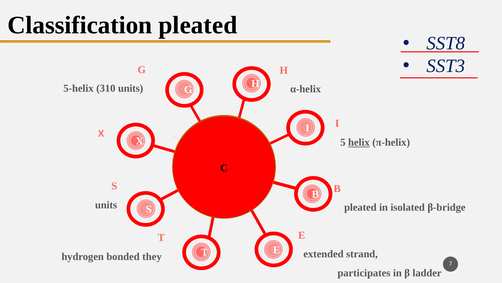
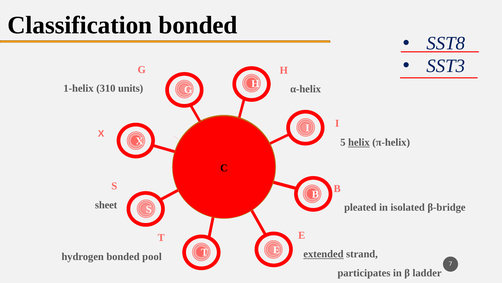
Classification pleated: pleated -> bonded (198, 25)
5-helix: 5-helix -> 1-helix (79, 88)
units: units -> sheet (106, 204)
extended underline: none -> present (323, 254)
they: they -> pool (152, 256)
